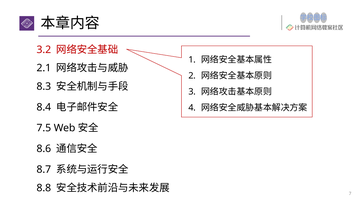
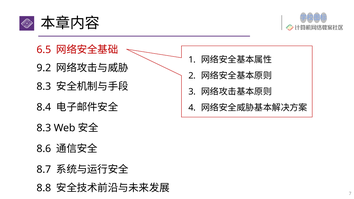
3.2: 3.2 -> 6.5 (44, 50)
2.1: 2.1 -> 9.2 (44, 68)
7.5: 7.5 -> 8.3 (44, 128)
